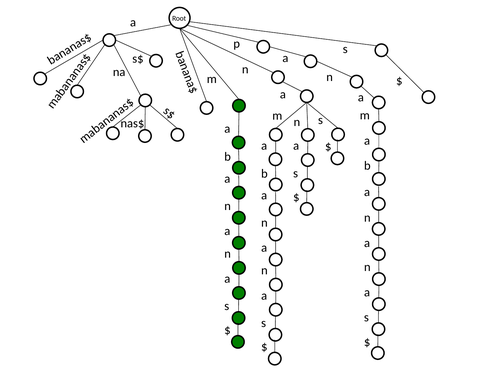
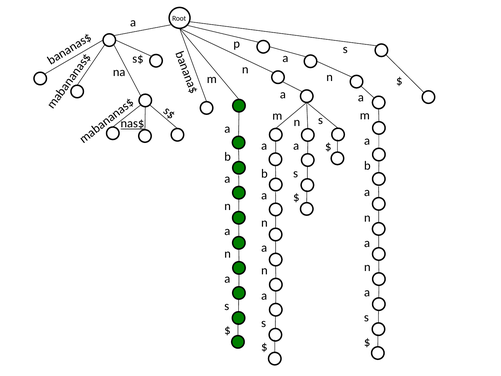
nas$ underline: none -> present (132, 123)
